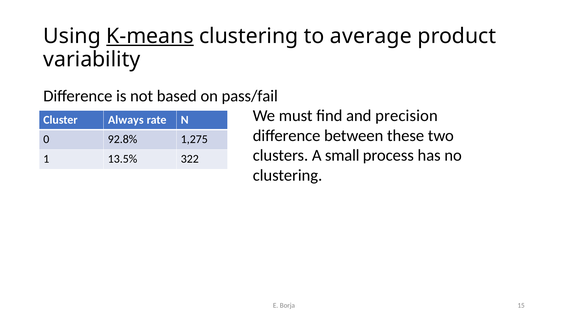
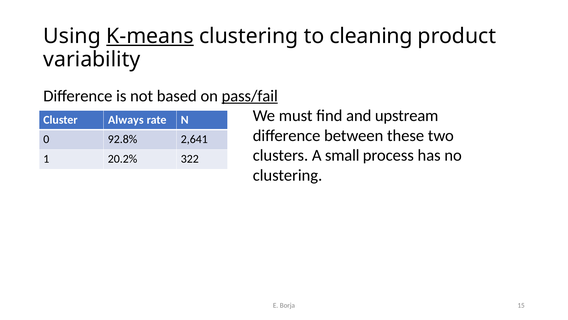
average: average -> cleaning (371, 36)
pass/fail underline: none -> present (250, 96)
precision: precision -> upstream (407, 115)
1,275: 1,275 -> 2,641 (194, 139)
13.5%: 13.5% -> 20.2% (123, 159)
